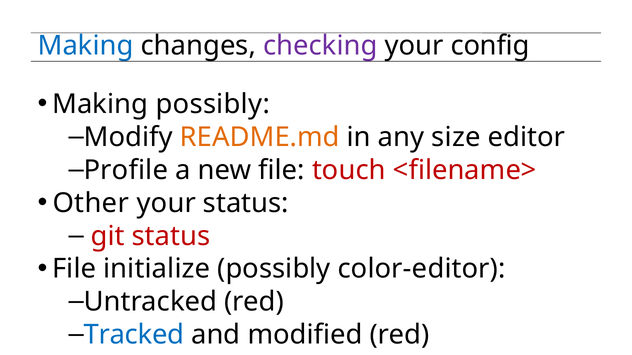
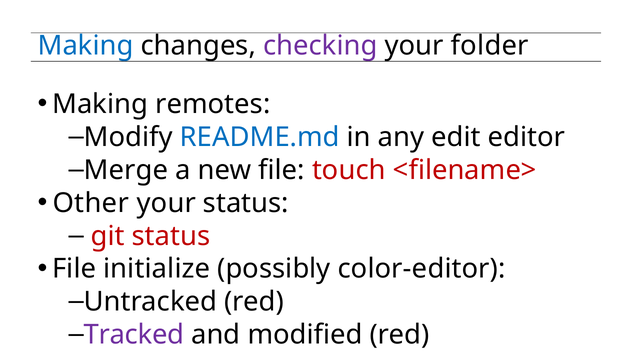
config: config -> folder (490, 46)
Making possibly: possibly -> remotes (213, 104)
README.md colour: orange -> blue (260, 137)
size: size -> edit (456, 137)
Profile: Profile -> Merge (126, 170)
Tracked colour: blue -> purple (134, 335)
